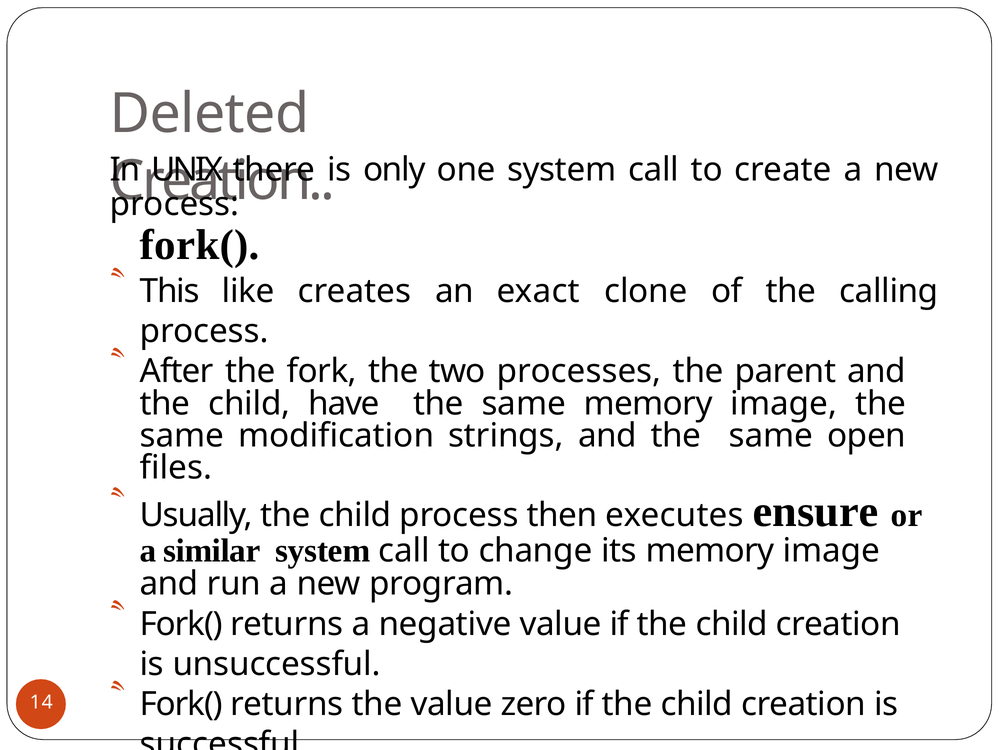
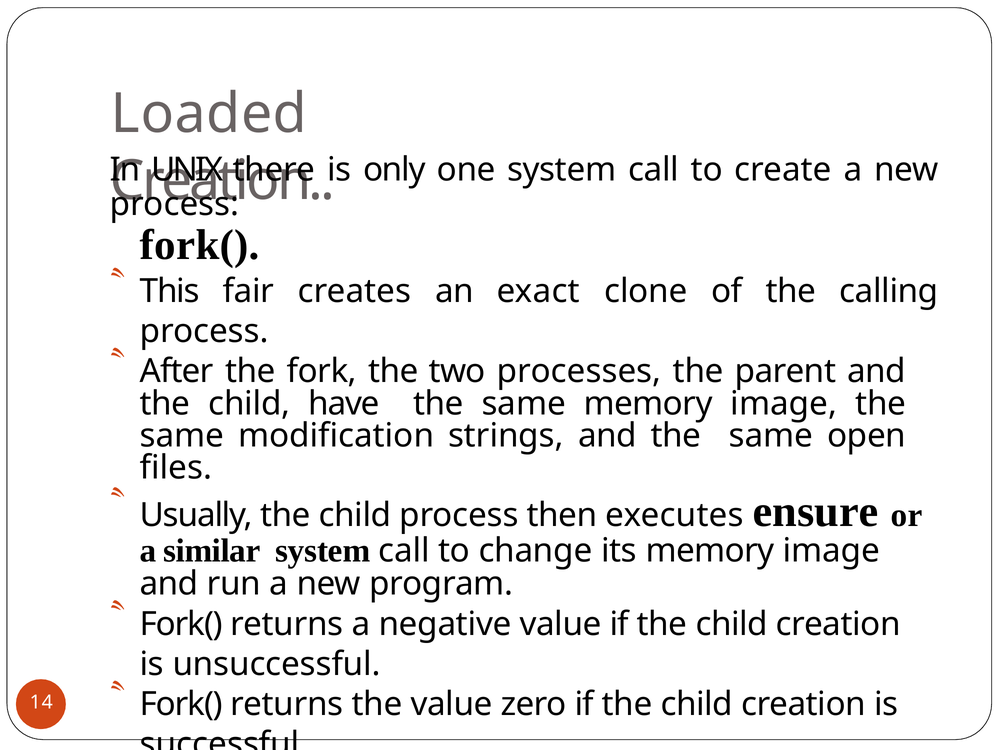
Deleted: Deleted -> Loaded (209, 114)
like: like -> fair (248, 291)
